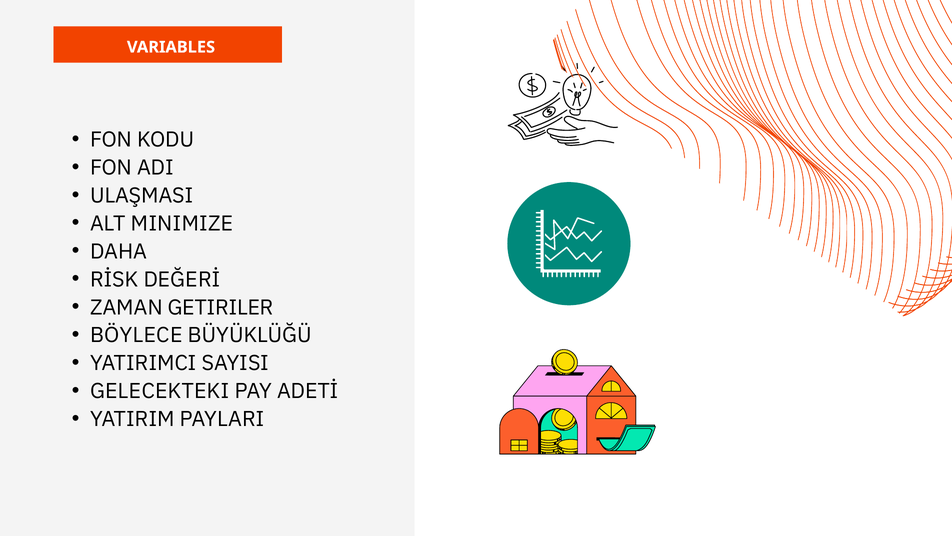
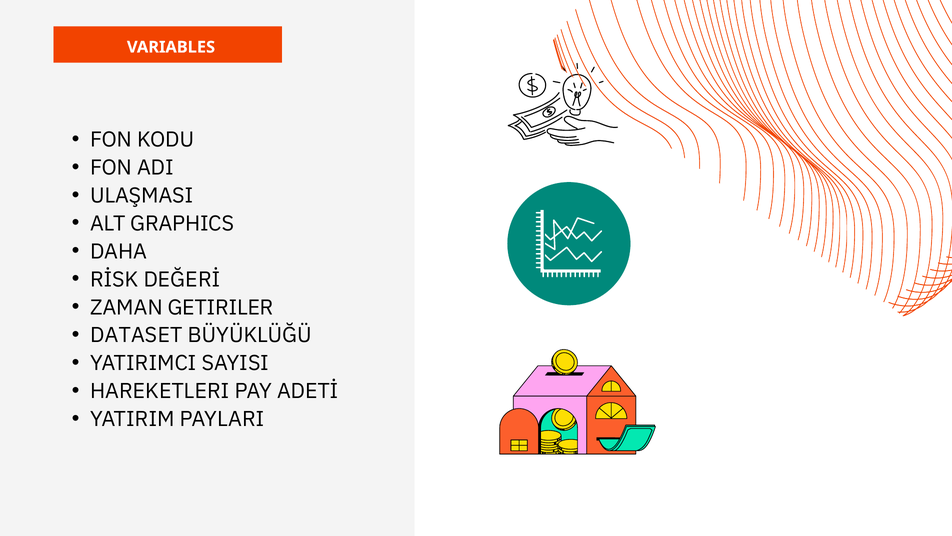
MINIMIZE: MINIMIZE -> GRAPHICS (182, 223)
BÖYLECE: BÖYLECE -> DATASET (136, 335)
GELECEKTEKI: GELECEKTEKI -> HAREKETLERI (160, 391)
